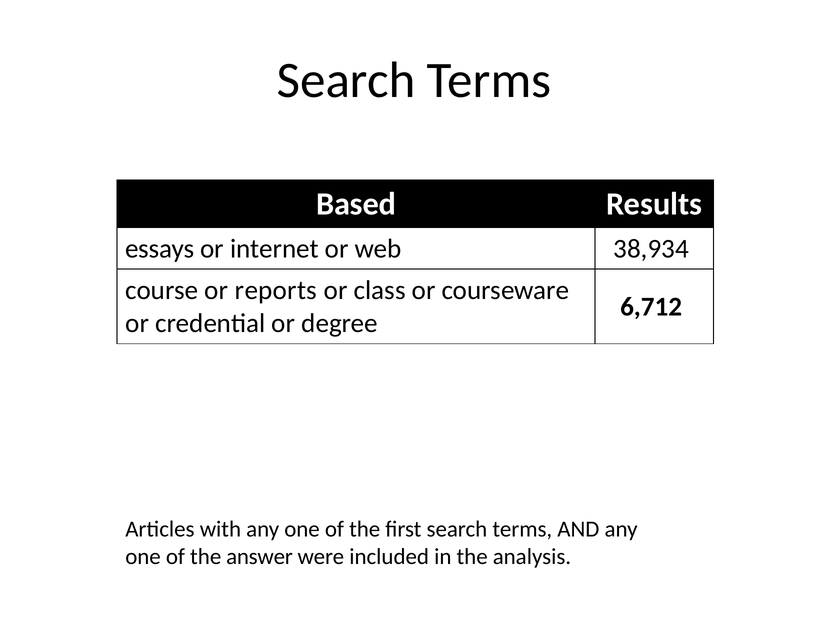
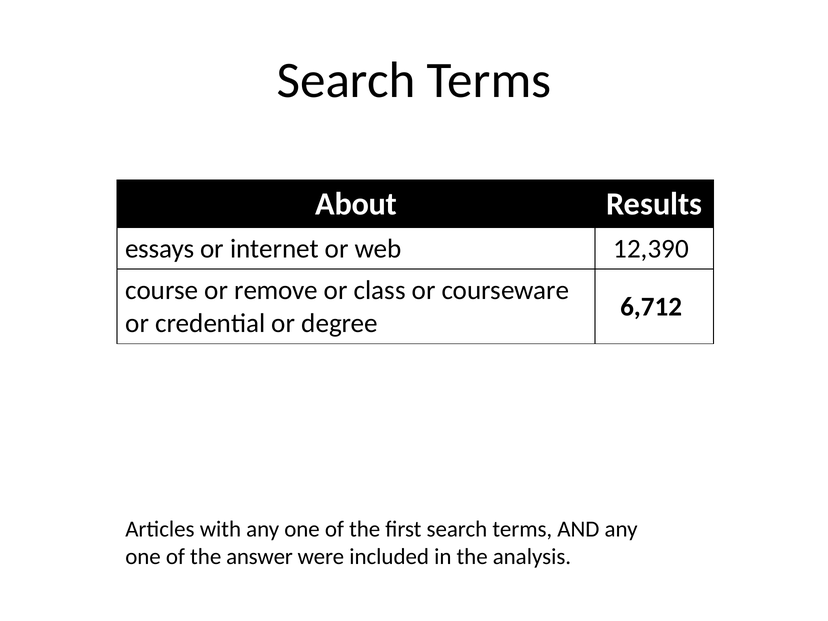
Based: Based -> About (356, 204)
38,934: 38,934 -> 12,390 (651, 249)
reports: reports -> remove (276, 290)
